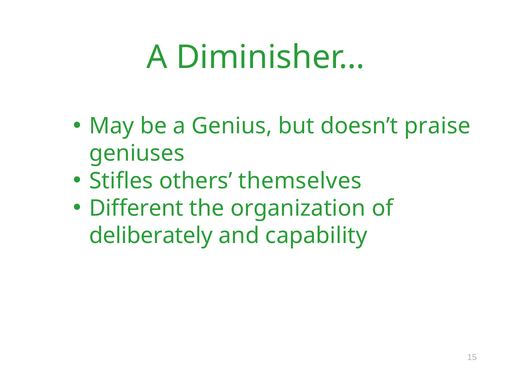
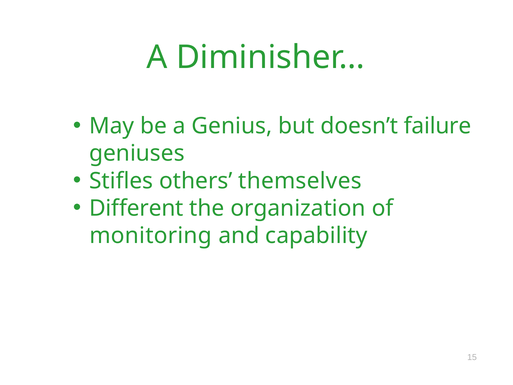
praise: praise -> failure (438, 126)
deliberately: deliberately -> monitoring (151, 235)
